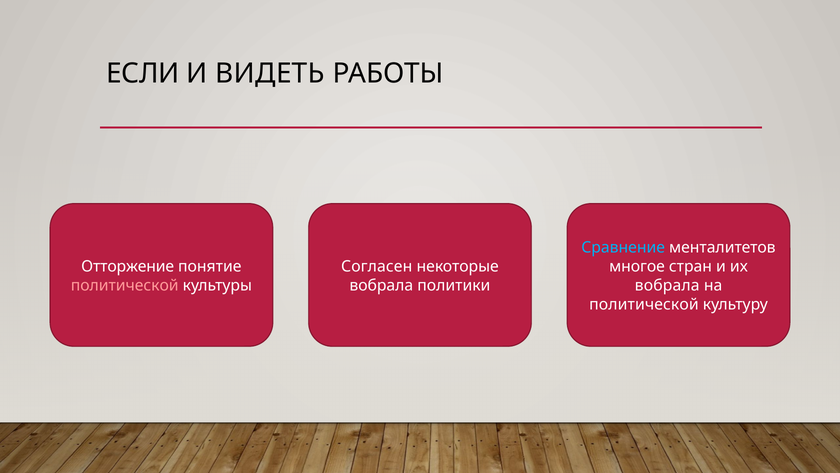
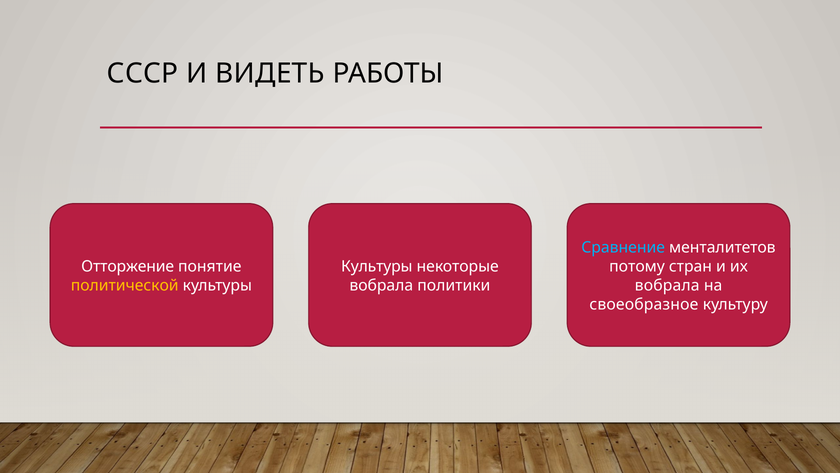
ЕСЛИ: ЕСЛИ -> СССР (143, 74)
Согласен: Согласен -> Культуры (377, 266)
многое: многое -> потому (637, 266)
политической colour: pink -> yellow (125, 285)
политической: политической -> своеобразное (644, 304)
